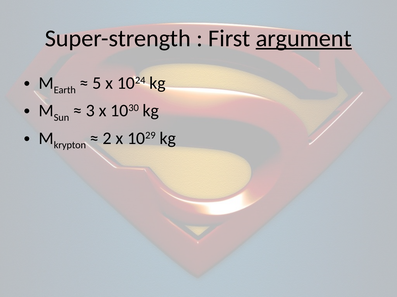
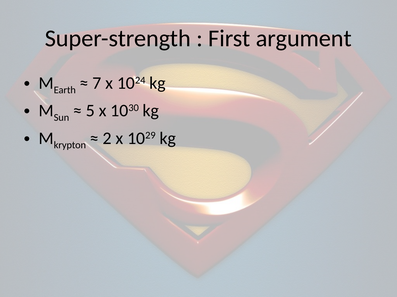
argument underline: present -> none (304, 38)
5: 5 -> 7 (97, 83)
3: 3 -> 5 (90, 111)
